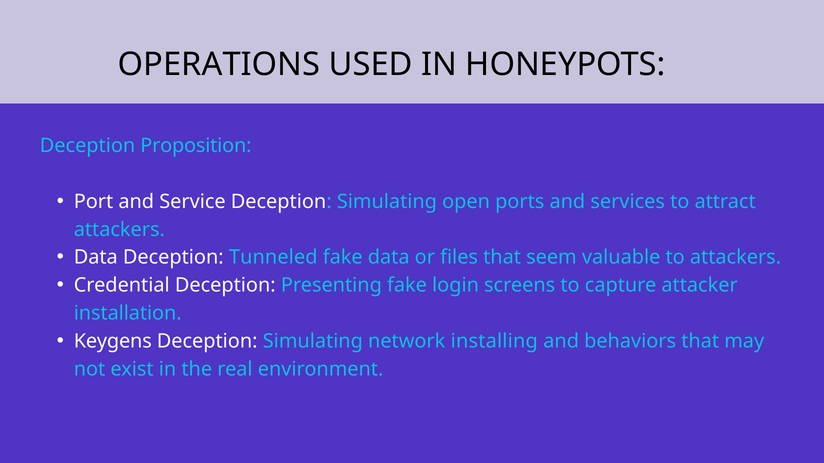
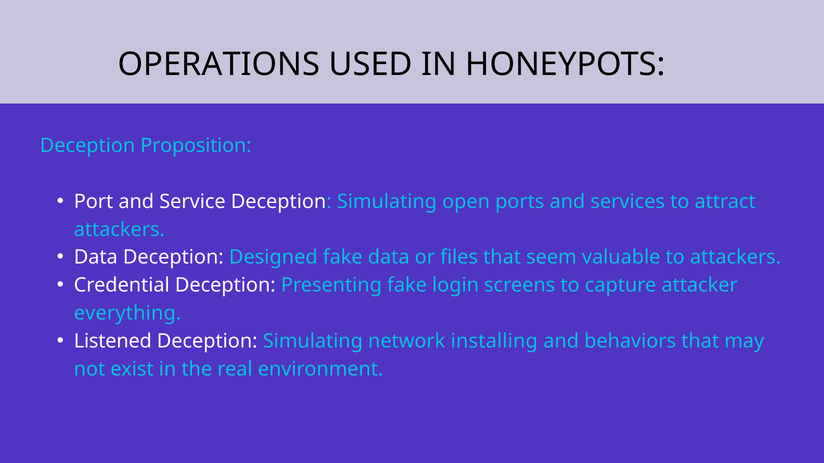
Tunneled: Tunneled -> Designed (273, 258)
installation: installation -> everything (128, 314)
Keygens: Keygens -> Listened (113, 341)
